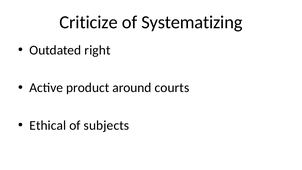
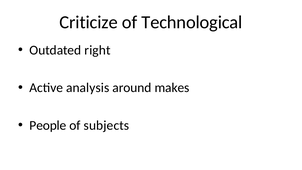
Systematizing: Systematizing -> Technological (192, 22)
product: product -> analysis (88, 88)
courts: courts -> makes (172, 88)
Ethical: Ethical -> People (48, 125)
